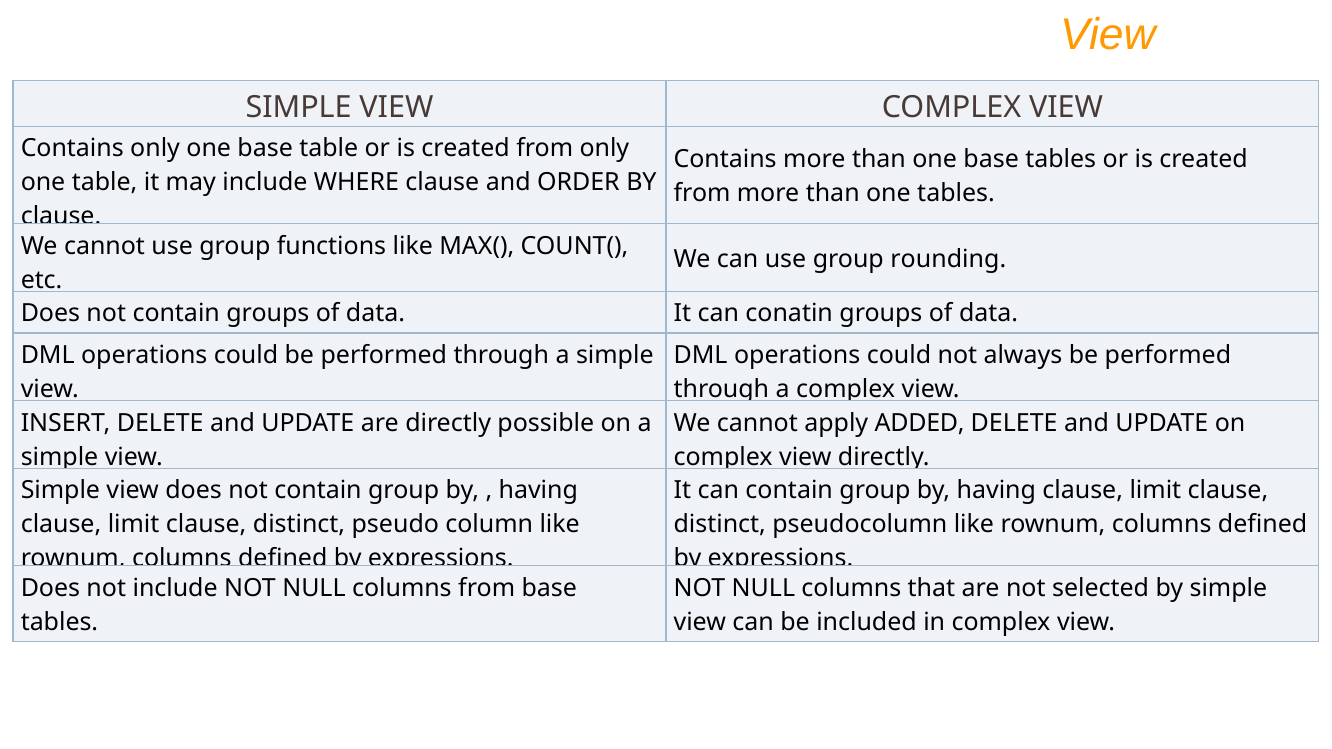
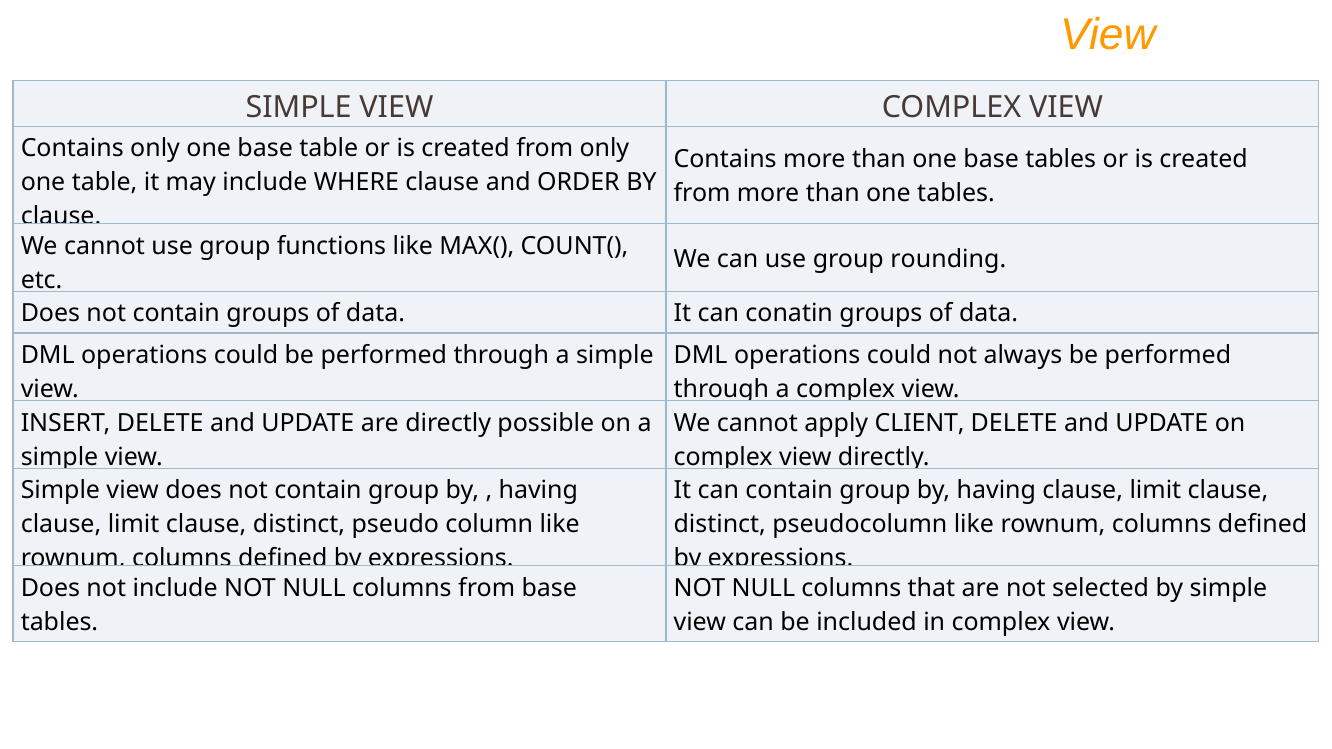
ADDED: ADDED -> CLIENT (920, 423)
